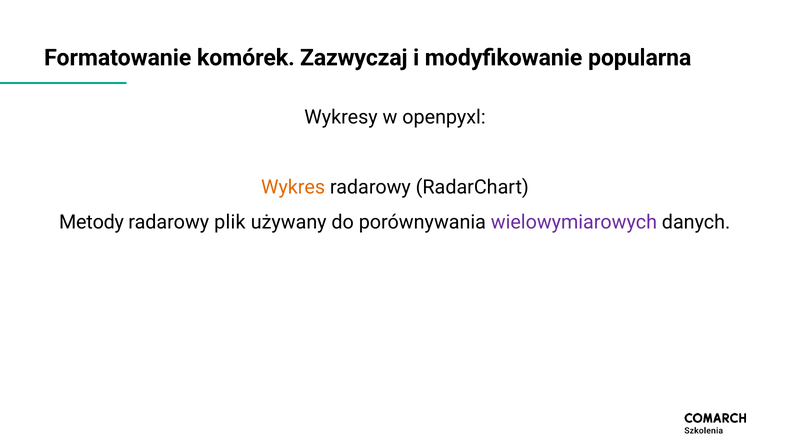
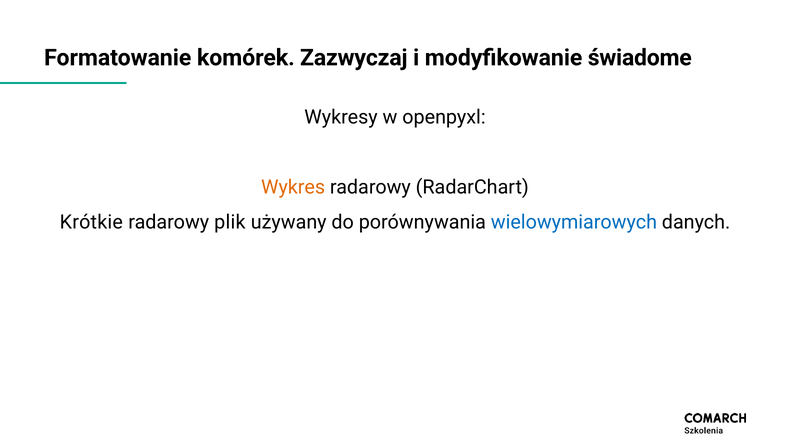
popularna: popularna -> świadome (640, 58)
Metody: Metody -> Krótkie (91, 222)
wielowymiarowych colour: purple -> blue (574, 222)
